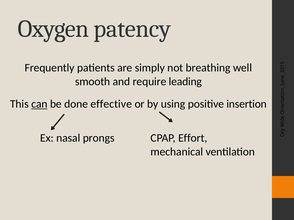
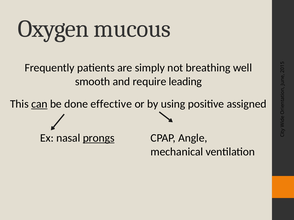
patency: patency -> mucous (132, 29)
insertion: insertion -> assigned (247, 104)
prongs underline: none -> present (99, 138)
Effort: Effort -> Angle (193, 138)
